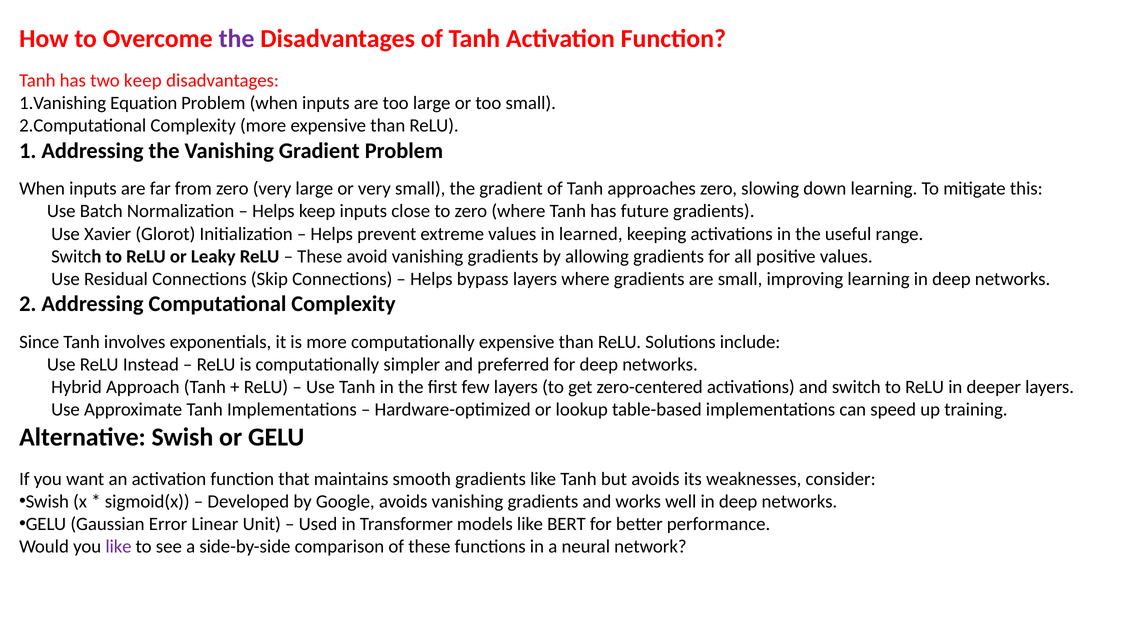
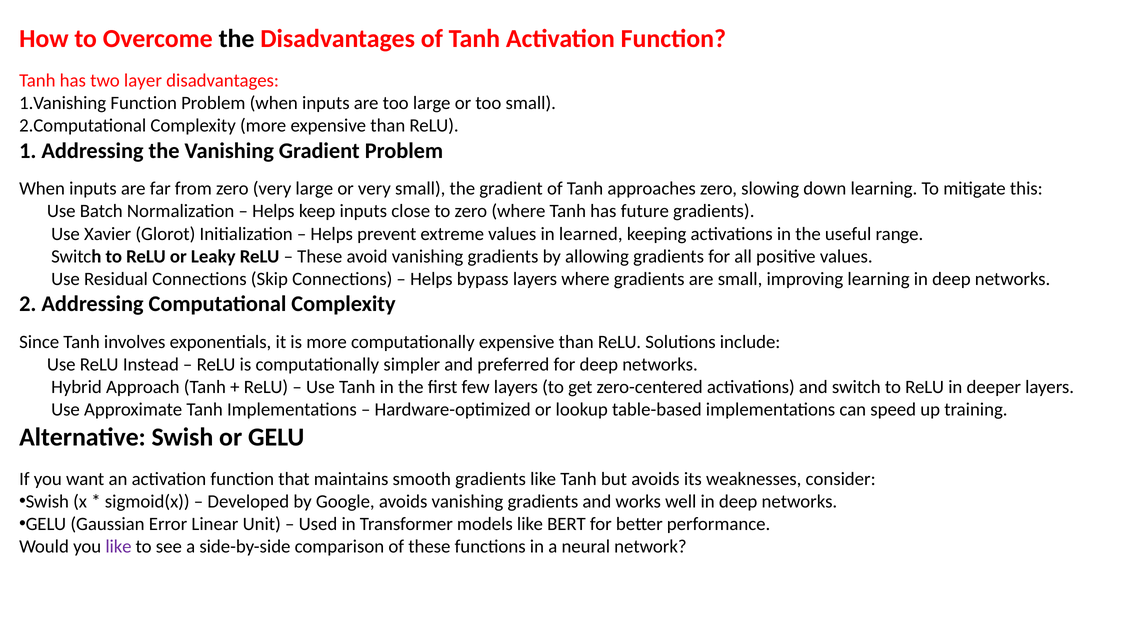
the colour: purple -> black (237, 39)
two keep: keep -> layer (143, 81)
Equation: Equation -> Function (144, 103)
